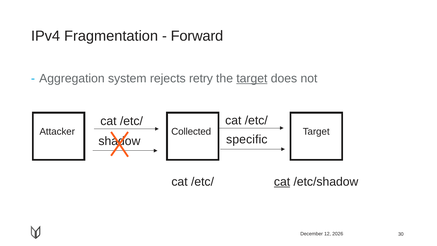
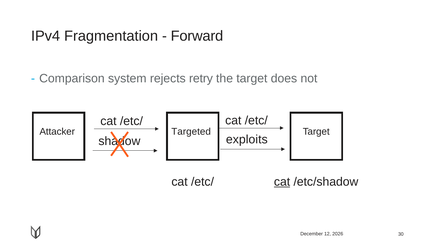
Aggregation: Aggregation -> Comparison (72, 78)
target underline: present -> none (252, 78)
Collected: Collected -> Targeted (191, 132)
specific: specific -> exploits (247, 139)
